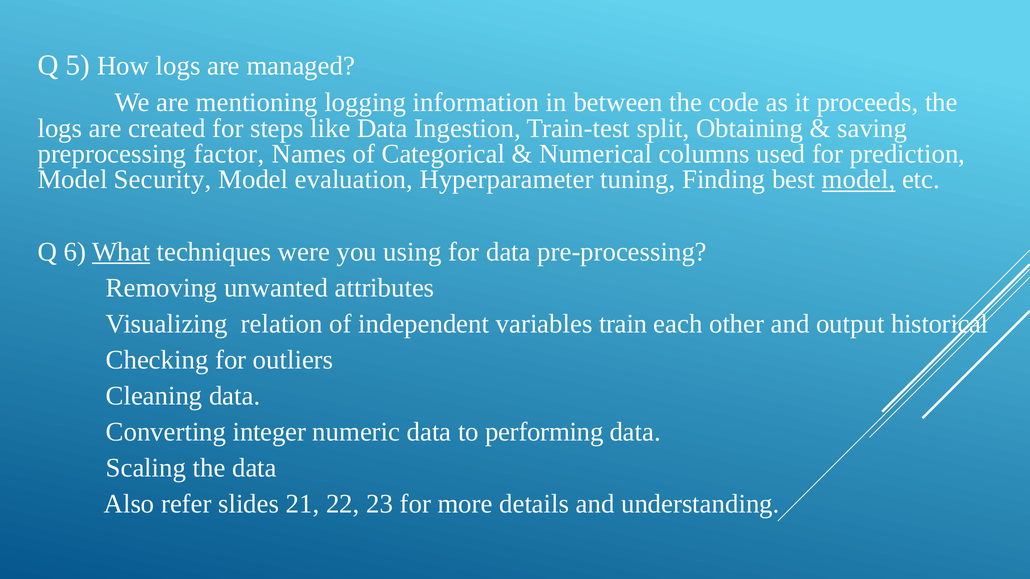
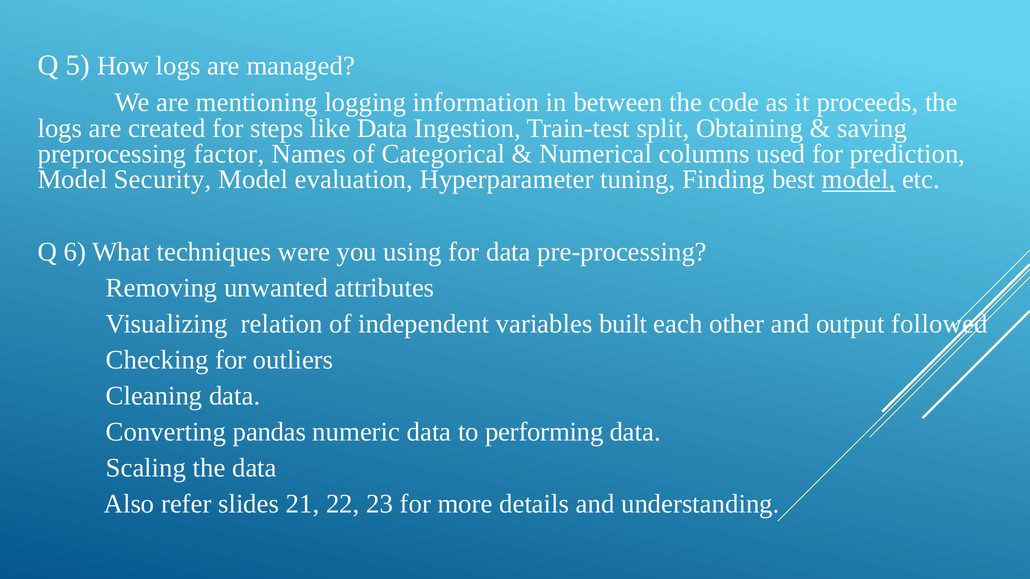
What underline: present -> none (121, 252)
train: train -> built (623, 324)
historical: historical -> followed (939, 324)
integer: integer -> pandas (269, 432)
